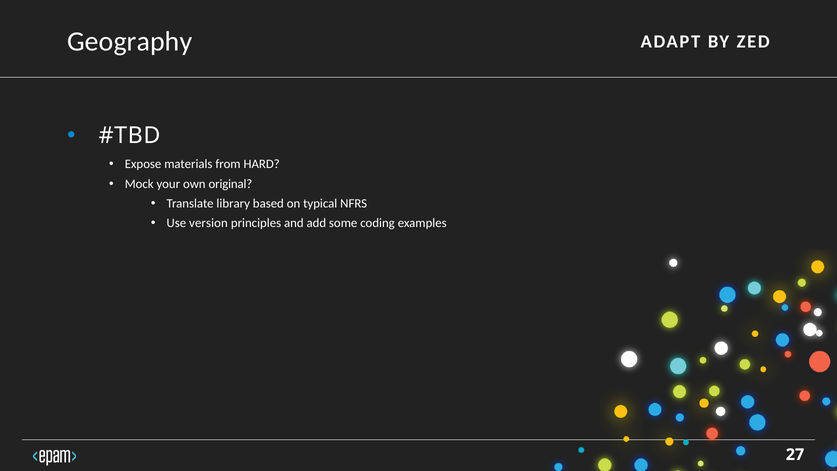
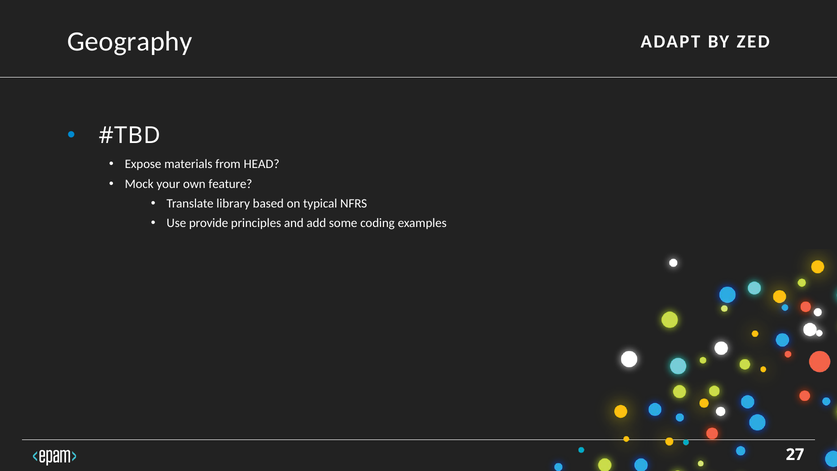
HARD: HARD -> HEAD (262, 164)
original: original -> feature (230, 184)
version: version -> provide (209, 223)
